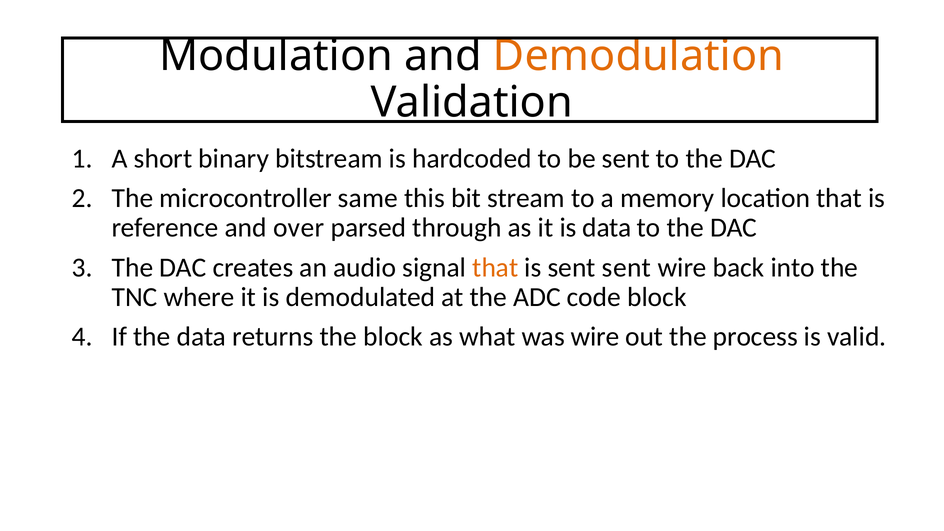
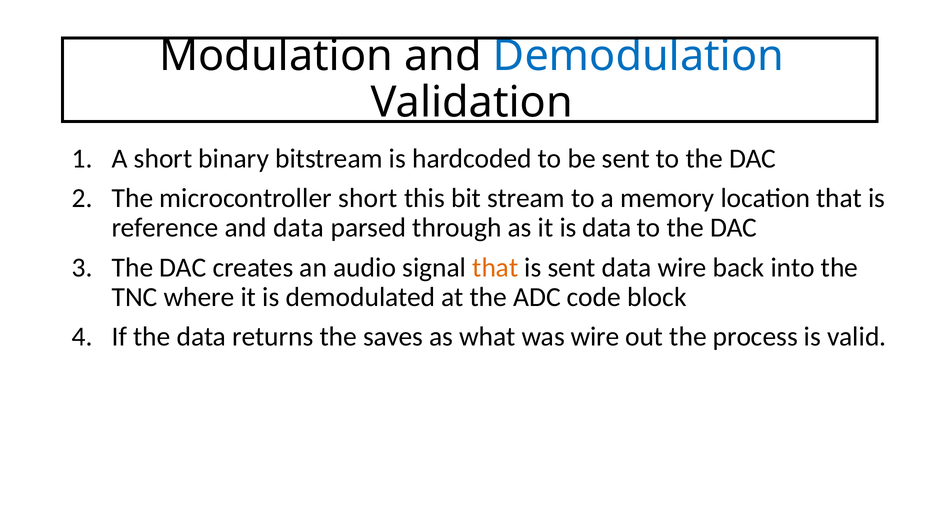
Demodulation colour: orange -> blue (638, 56)
microcontroller same: same -> short (368, 198)
and over: over -> data (299, 228)
sent sent: sent -> data (627, 267)
the block: block -> saves (393, 337)
